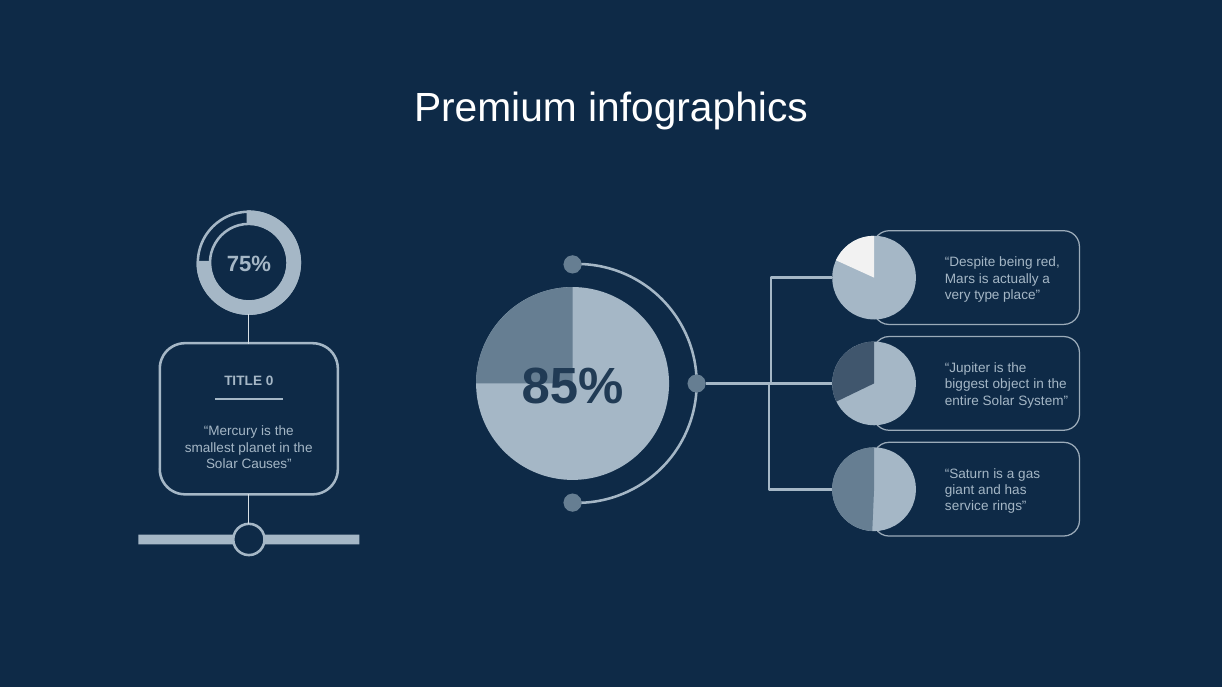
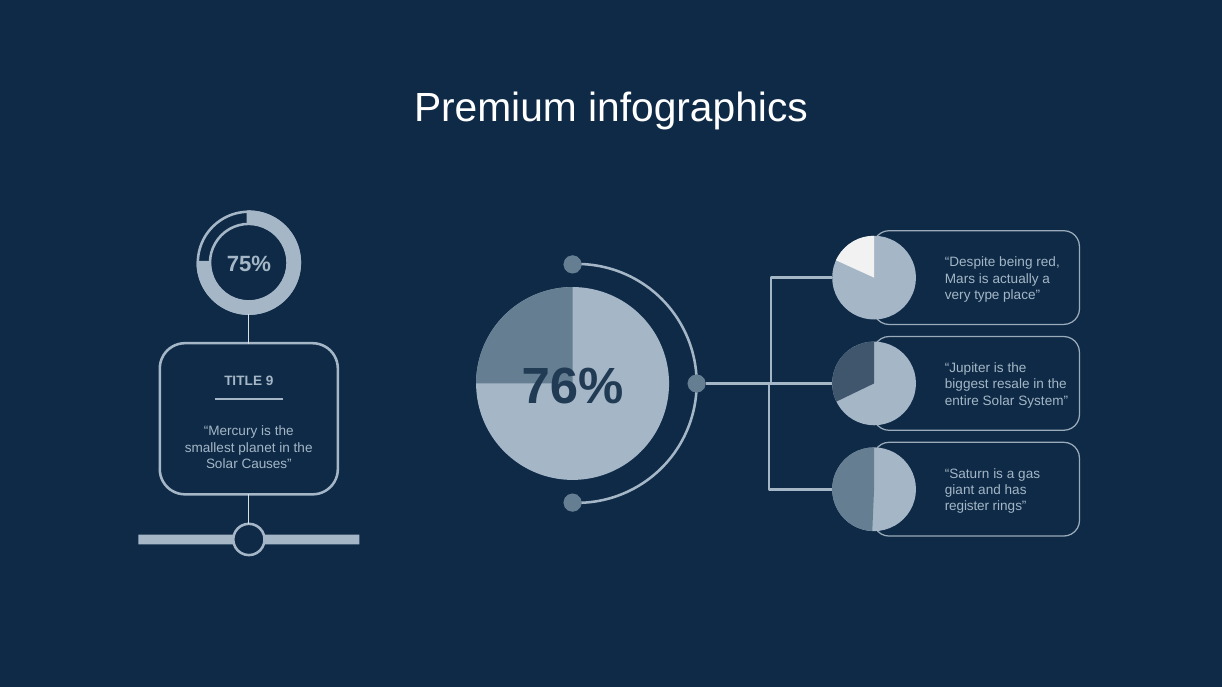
85%: 85% -> 76% (573, 387)
0: 0 -> 9 (270, 381)
object: object -> resale (1011, 385)
service: service -> register (967, 507)
